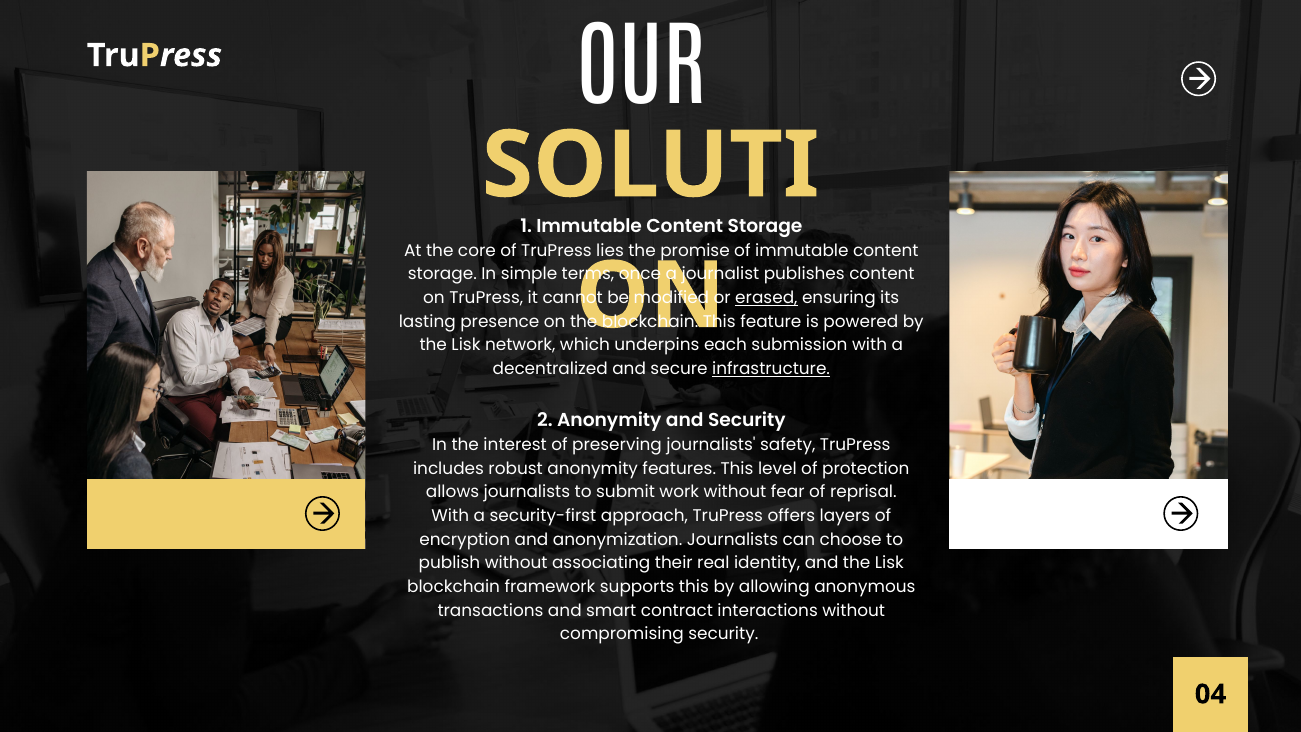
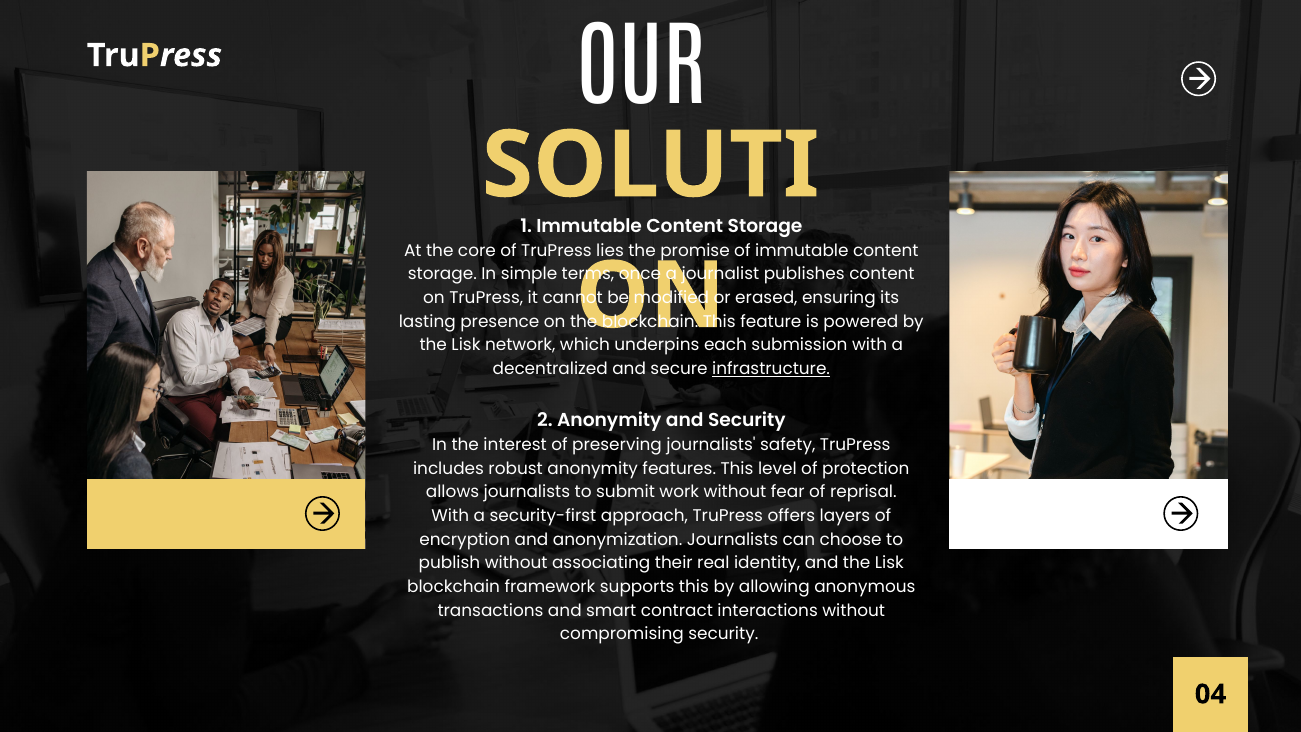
erased underline: present -> none (766, 298)
